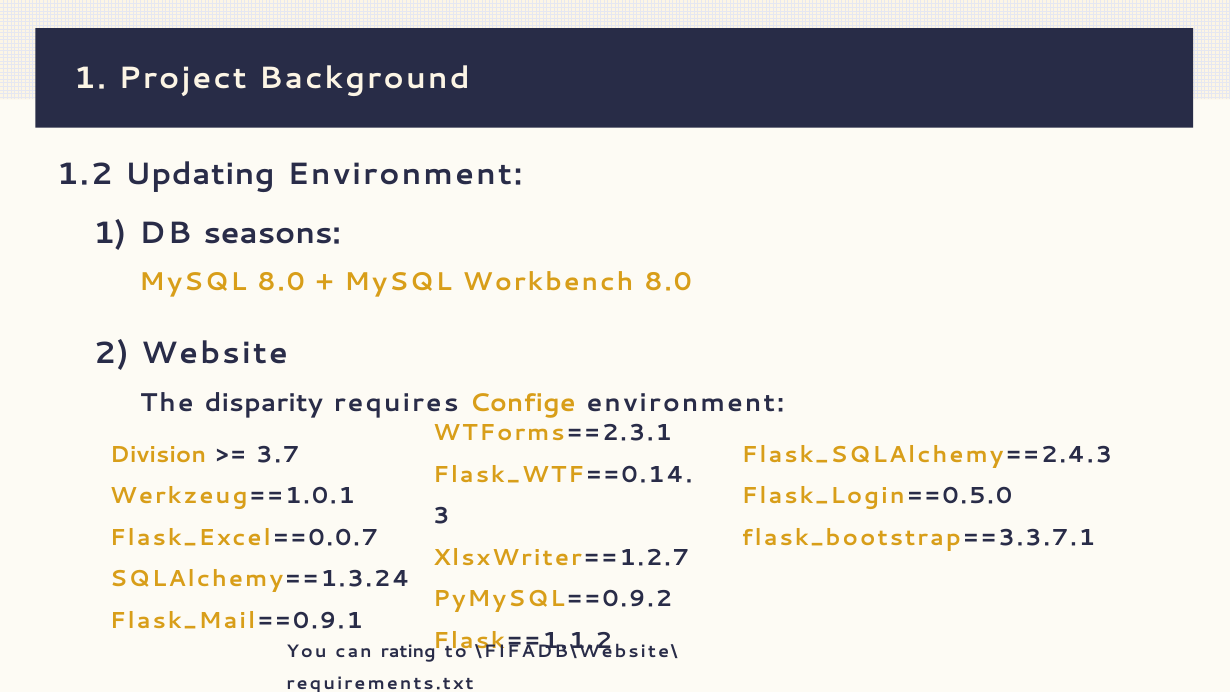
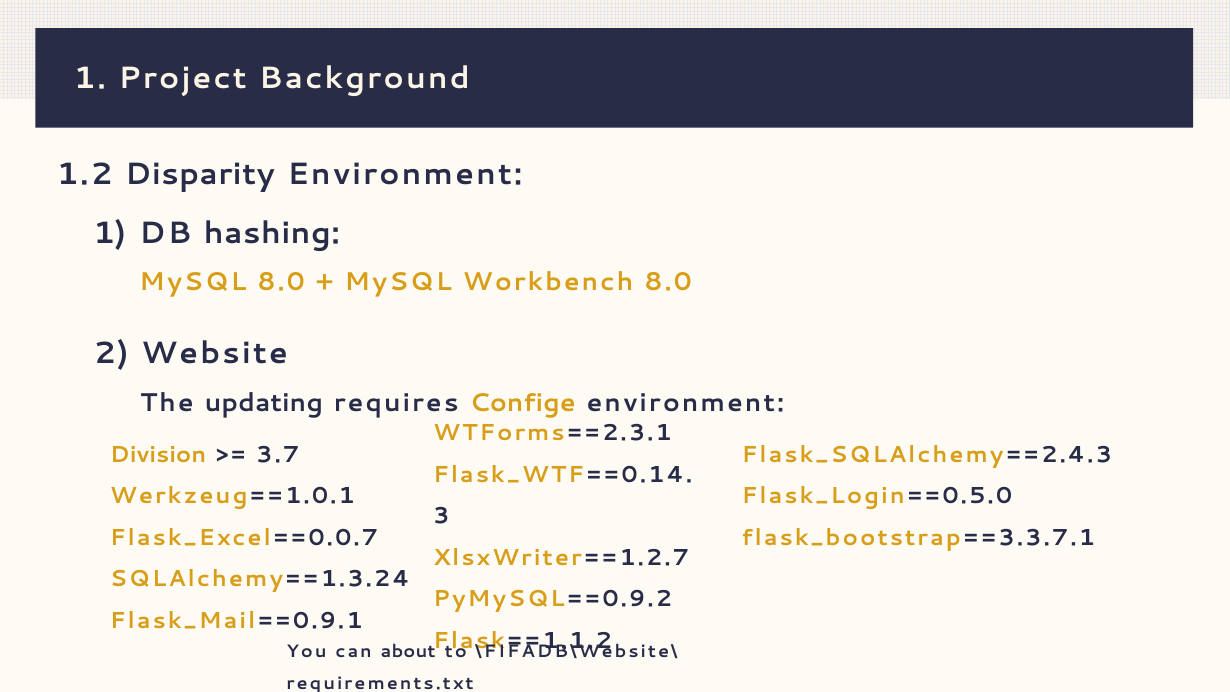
Updating: Updating -> Disparity (200, 174)
seasons: seasons -> hashing (272, 233)
disparity: disparity -> updating (264, 402)
rating: rating -> about (408, 651)
